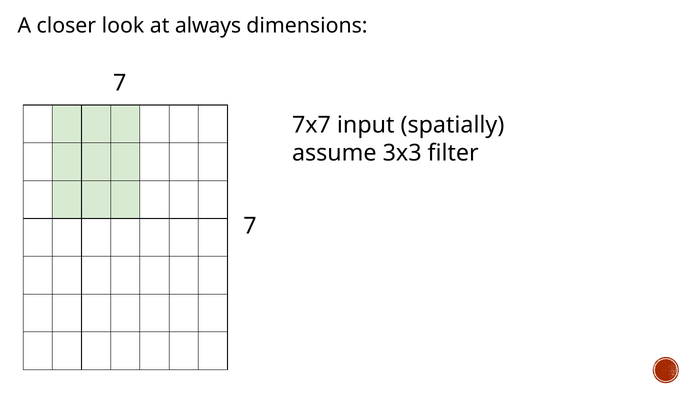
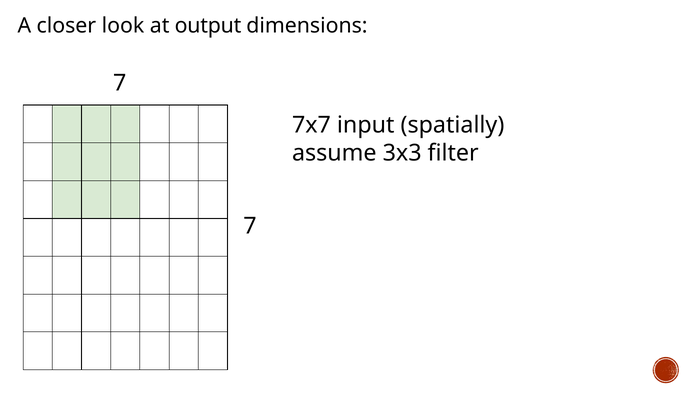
always: always -> output (208, 26)
